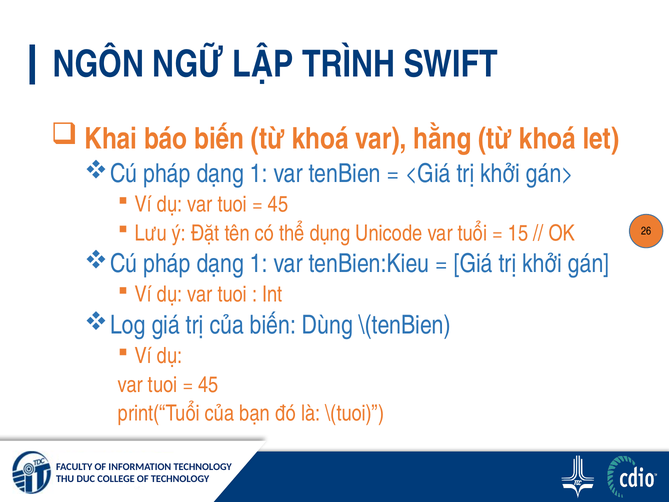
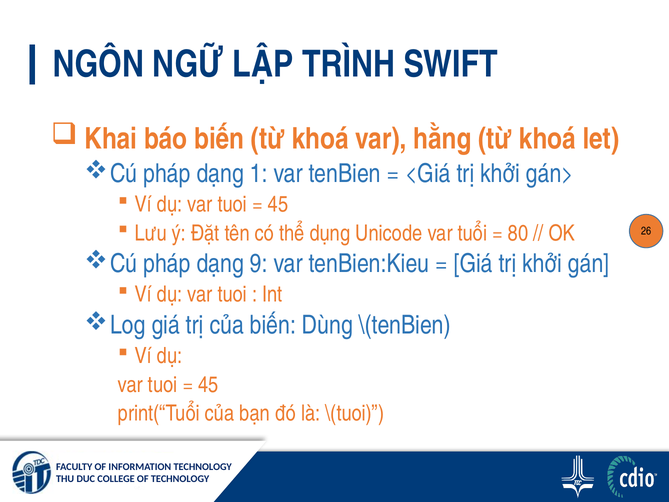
15: 15 -> 80 (518, 233)
1: 1 -> 9 (259, 264)
